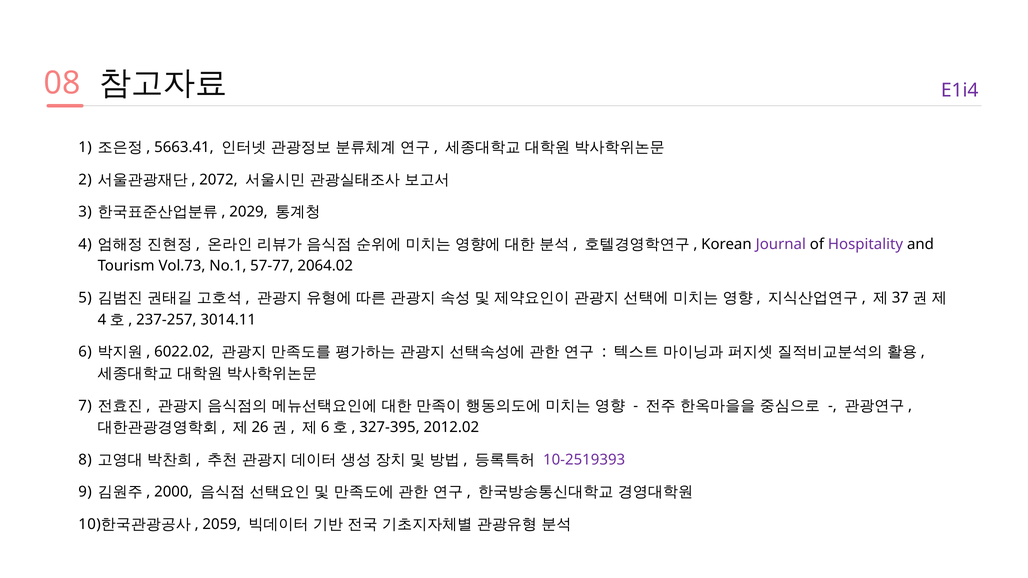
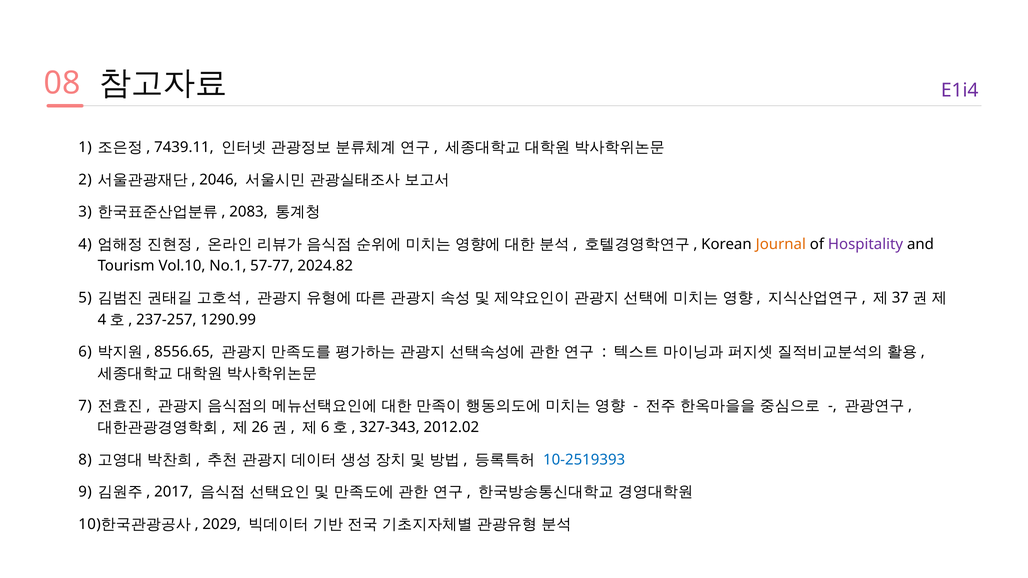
5663.41: 5663.41 -> 7439.11 (184, 147)
2072: 2072 -> 2046 (218, 180)
2029: 2029 -> 2083 (249, 212)
Journal colour: purple -> orange (781, 244)
Vol.73: Vol.73 -> Vol.10 (182, 266)
2064.02: 2064.02 -> 2024.82 (325, 266)
3014.11: 3014.11 -> 1290.99 (228, 320)
6022.02: 6022.02 -> 8556.65 (184, 352)
327-395: 327-395 -> 327-343 (389, 428)
10-2519393 colour: purple -> blue (584, 460)
2000: 2000 -> 2017 (173, 492)
2059: 2059 -> 2029 (222, 524)
